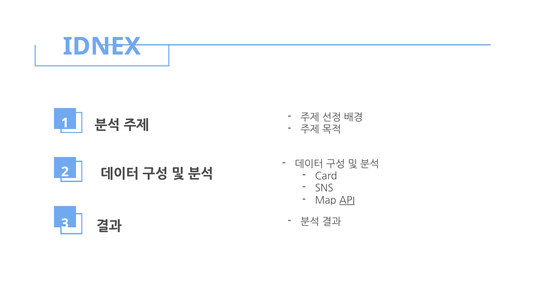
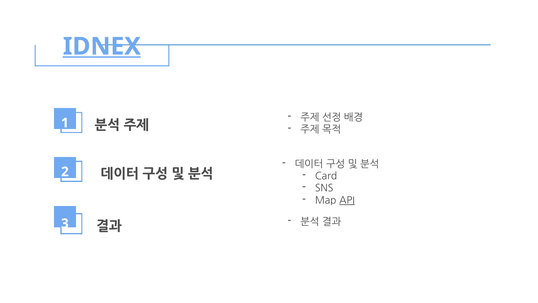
IDNEX underline: none -> present (102, 46)
